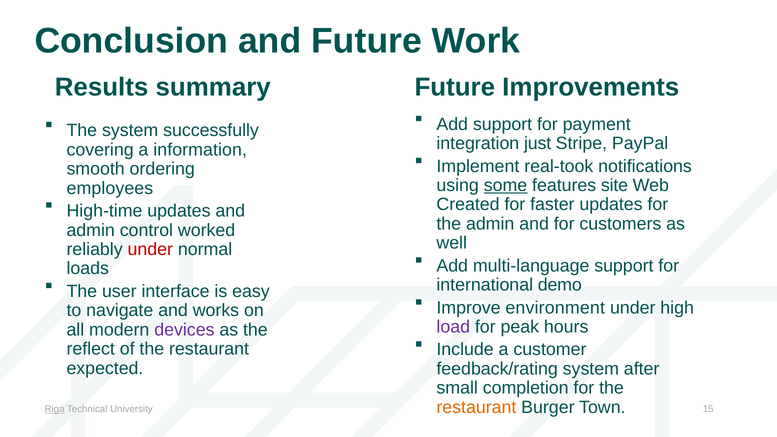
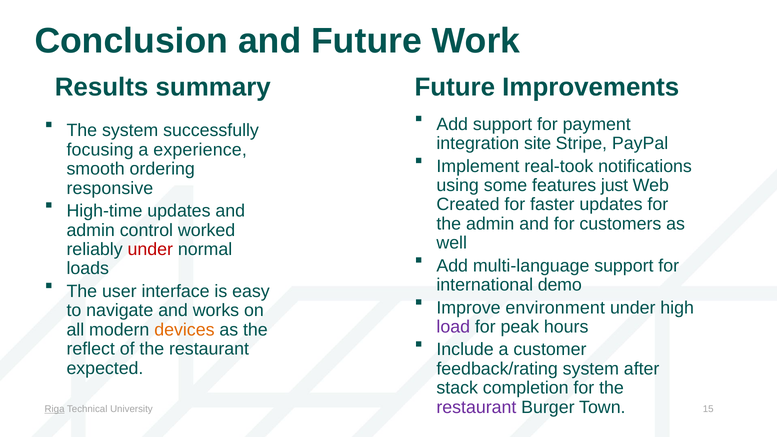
just: just -> site (538, 143)
covering: covering -> focusing (100, 150)
information: information -> experience (200, 150)
some underline: present -> none (506, 185)
site: site -> just (615, 185)
employees: employees -> responsive (110, 188)
devices colour: purple -> orange (184, 330)
small: small -> stack (457, 388)
restaurant colour: orange -> purple (476, 407)
